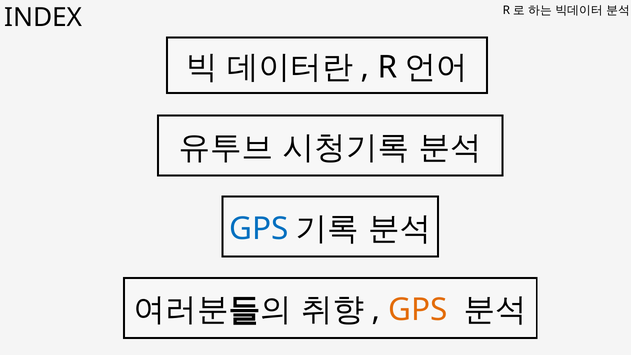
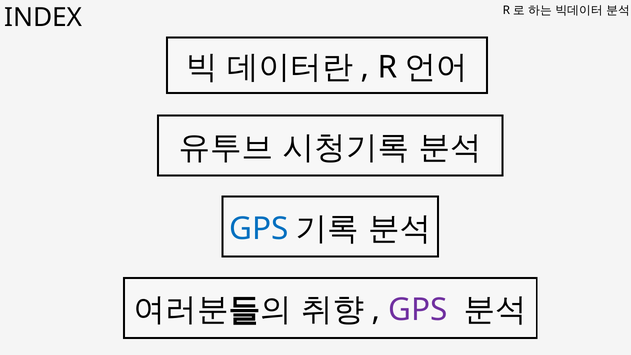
GPS colour: orange -> purple (418, 310)
